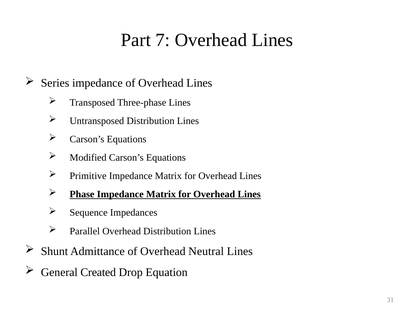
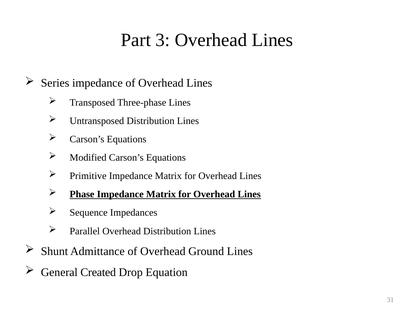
7: 7 -> 3 (163, 40)
Neutral: Neutral -> Ground (206, 251)
